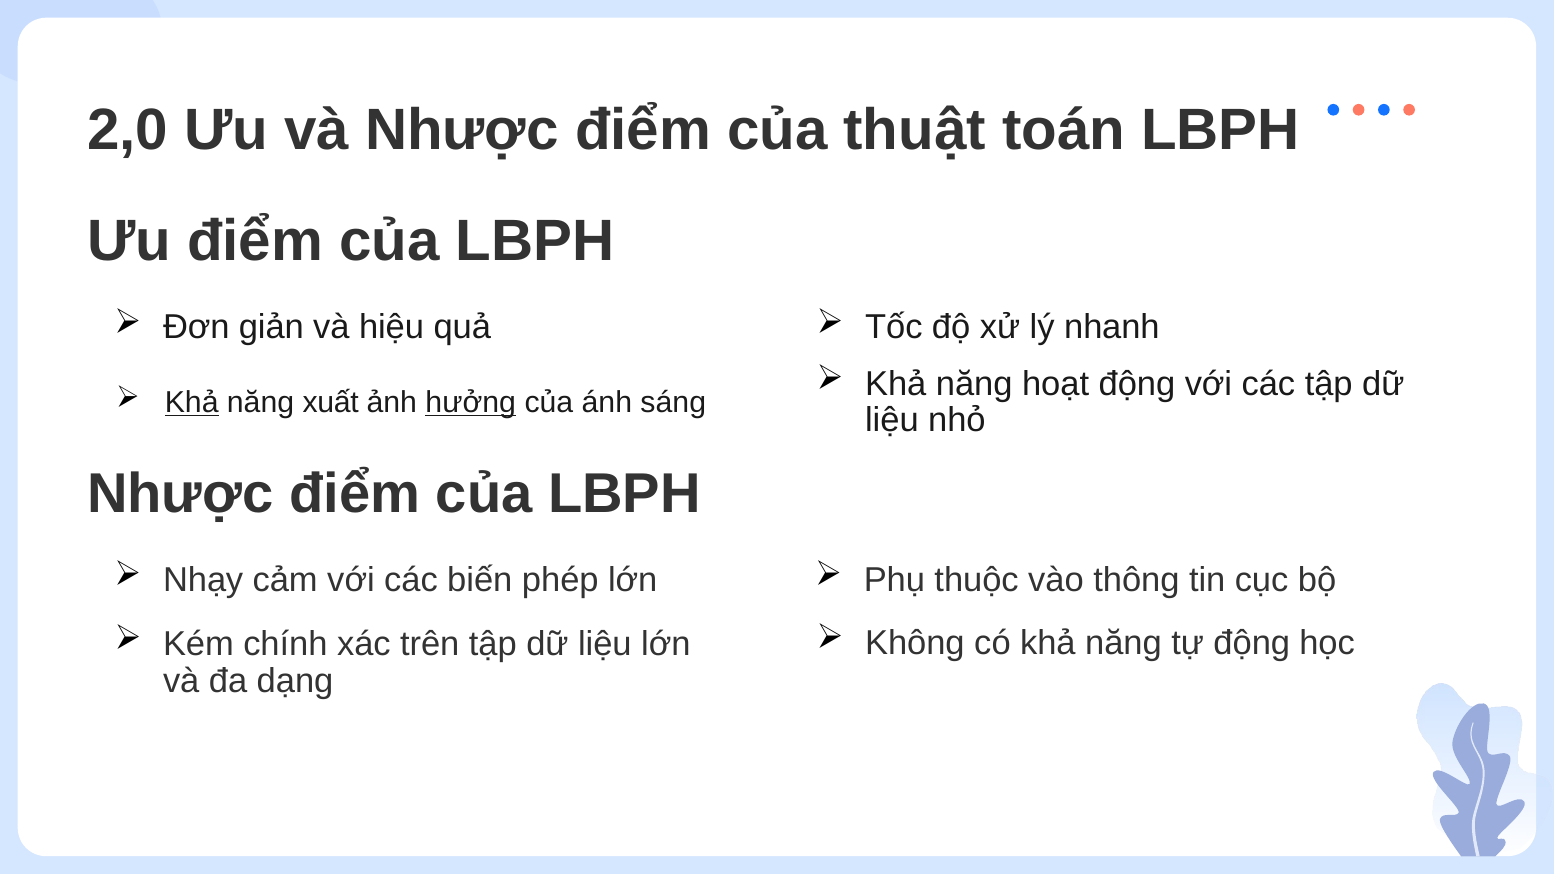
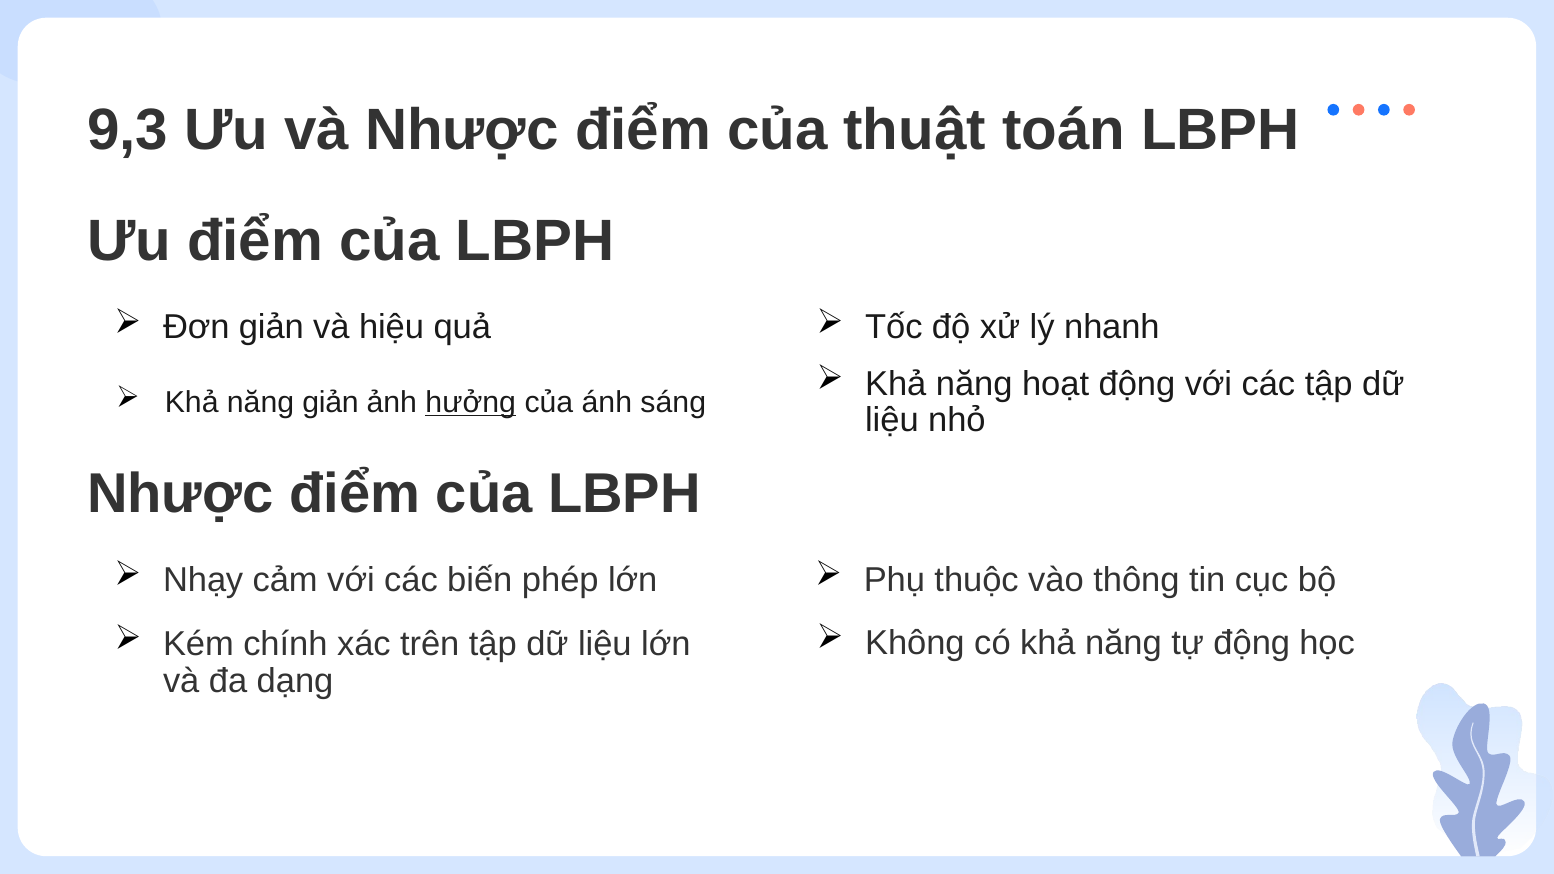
2,0: 2,0 -> 9,3 (128, 130)
Khả underline: present -> none (192, 403)
năng xuất: xuất -> giản (331, 403)
